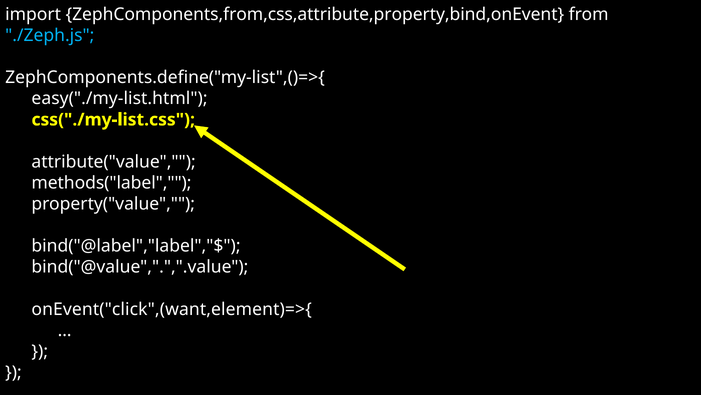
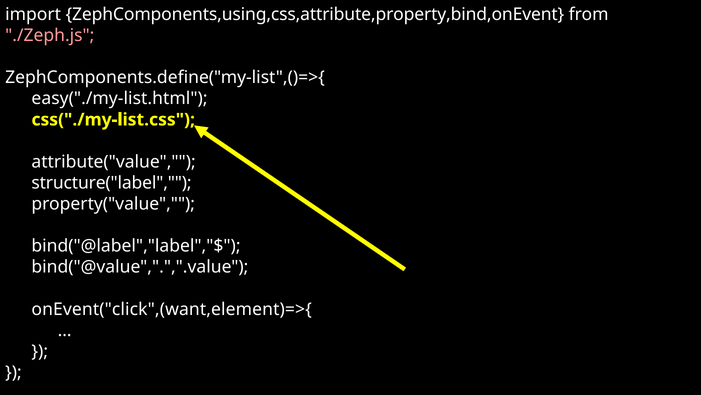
ZephComponents,from,css,attribute,property,bind,onEvent: ZephComponents,from,css,attribute,property,bind,onEvent -> ZephComponents,using,css,attribute,property,bind,onEvent (315, 14)
./Zeph.js colour: light blue -> pink (50, 35)
methods("label: methods("label -> structure("label (112, 183)
